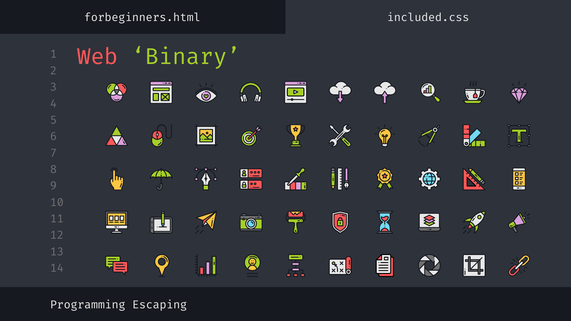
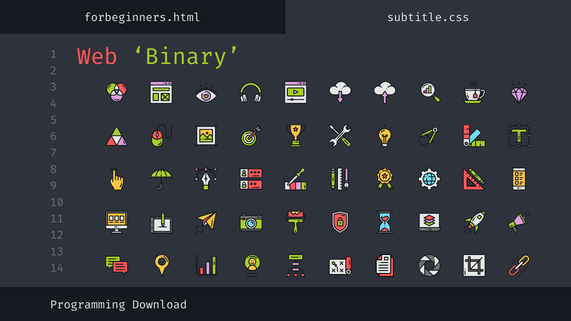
included.css: included.css -> subtitle.css (428, 18)
Escaping: Escaping -> Download (160, 305)
